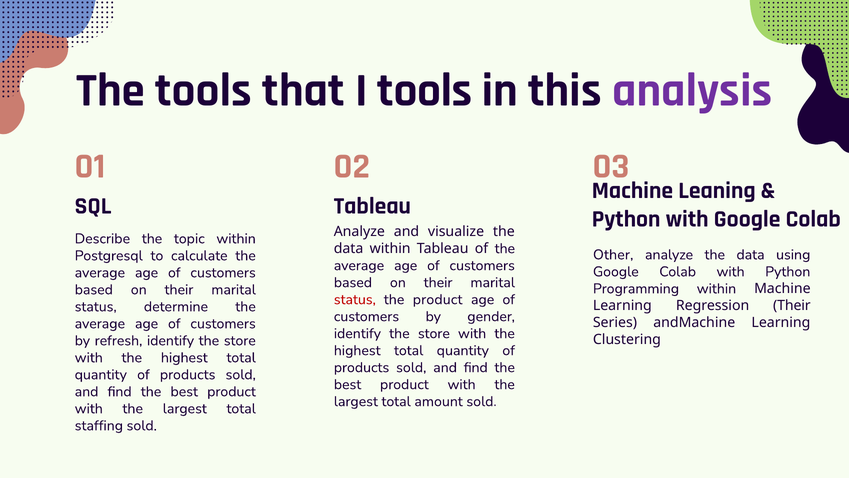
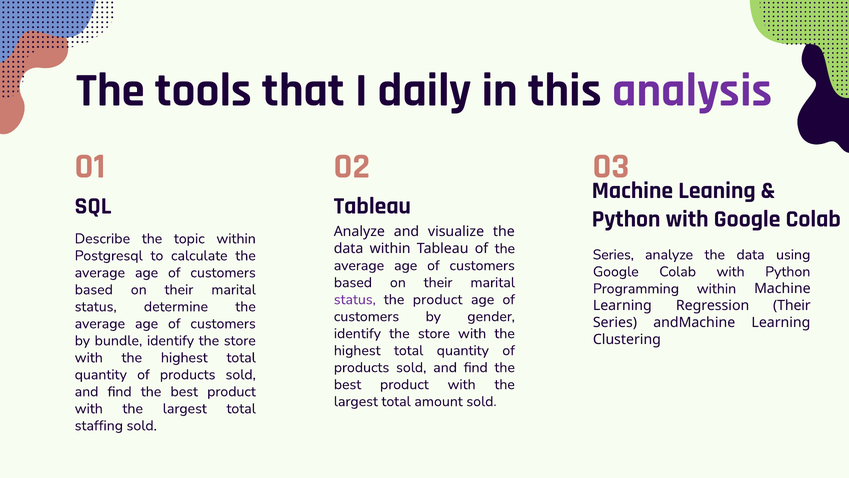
I tools: tools -> daily (425, 90)
Other: Other -> Series (613, 254)
status colour: red -> purple (355, 299)
refresh: refresh -> bundle (118, 340)
